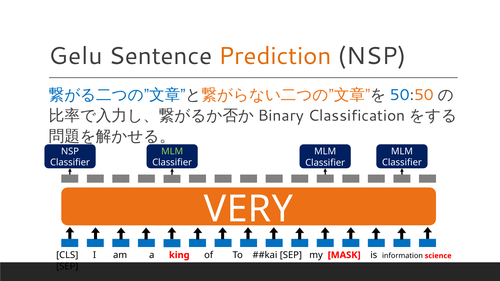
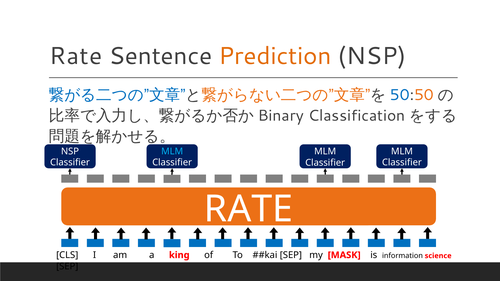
Gelu: Gelu -> Rate (76, 56)
MLM colour: light green -> light blue (172, 151)
VERY: VERY -> RATE (249, 209)
